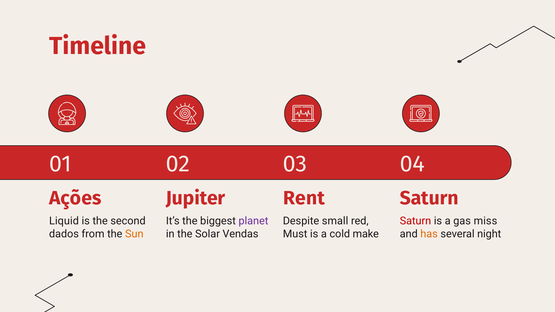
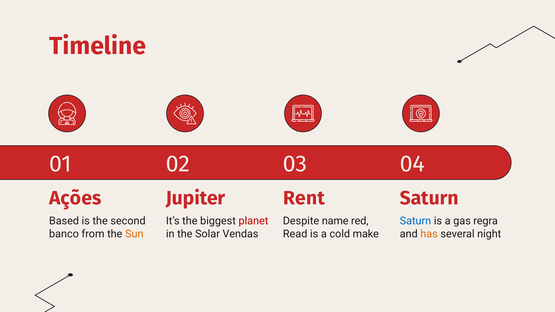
Liquid: Liquid -> Based (64, 221)
planet colour: purple -> red (253, 221)
small: small -> name (335, 221)
Saturn colour: red -> blue (415, 221)
miss: miss -> regra (486, 221)
dados: dados -> banco (64, 234)
Must: Must -> Read (295, 234)
